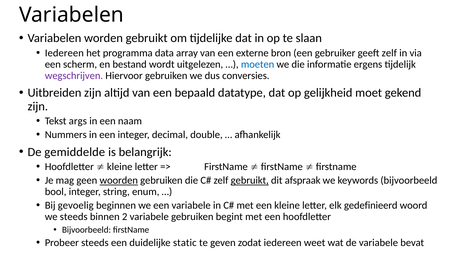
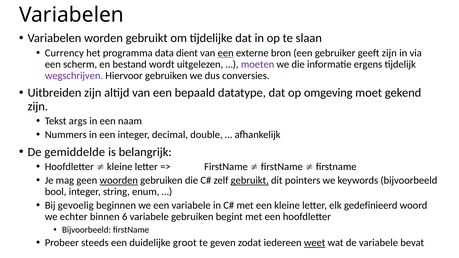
Iedereen: Iedereen -> Currency (64, 53)
array: array -> dient (187, 53)
een underline: none -> present (226, 53)
geeft zelf: zelf -> zijn (389, 53)
moeten colour: blue -> purple (258, 64)
gelijkheid: gelijkheid -> omgeving (328, 93)
afspraak: afspraak -> pointers (303, 181)
we steeds: steeds -> echter (74, 217)
2: 2 -> 6 (125, 217)
static: static -> groot (185, 243)
weet underline: none -> present (315, 243)
